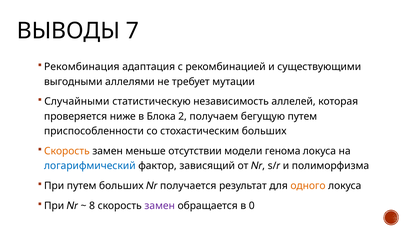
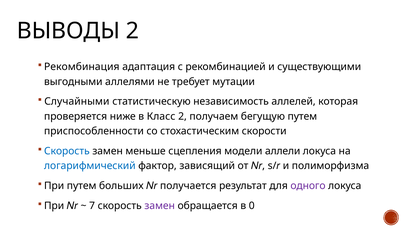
ВЫВОДЫ 7: 7 -> 2 (133, 31)
Блока: Блока -> Класс (161, 116)
стохастическим больших: больших -> скорости (264, 131)
Скорость colour: orange -> blue (67, 151)
отсутствии: отсутствии -> сцепления (195, 151)
генома: генома -> аллели (283, 151)
одного colour: orange -> purple (308, 185)
8: 8 -> 7 (92, 205)
